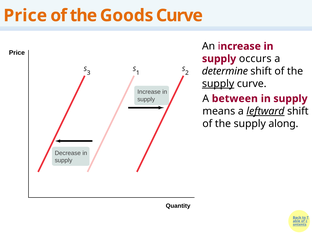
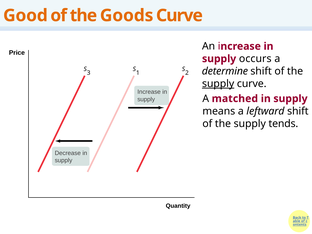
Price: Price -> Good (25, 15)
between: between -> matched (235, 99)
leftward underline: present -> none (265, 111)
along: along -> tends (283, 124)
